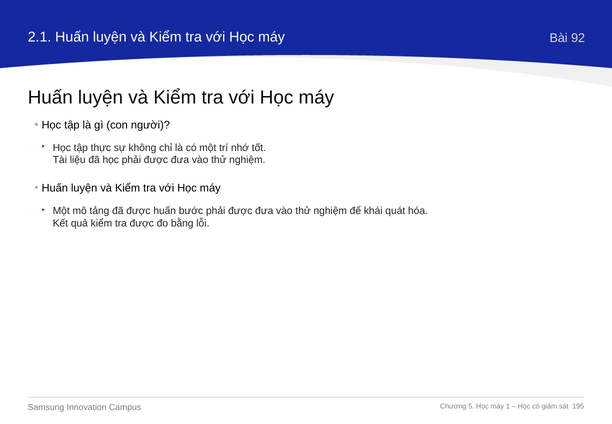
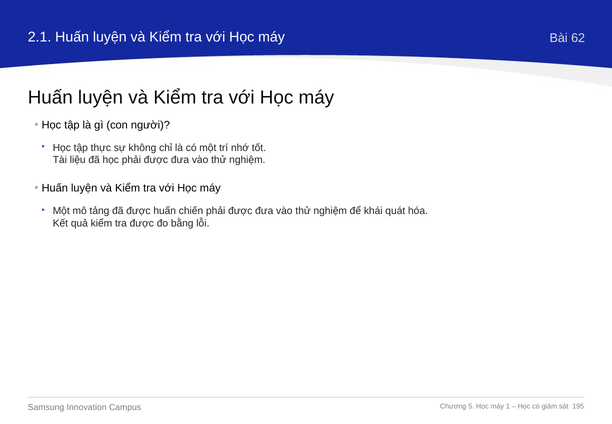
92: 92 -> 62 (578, 38)
bước: bước -> chiến (191, 211)
